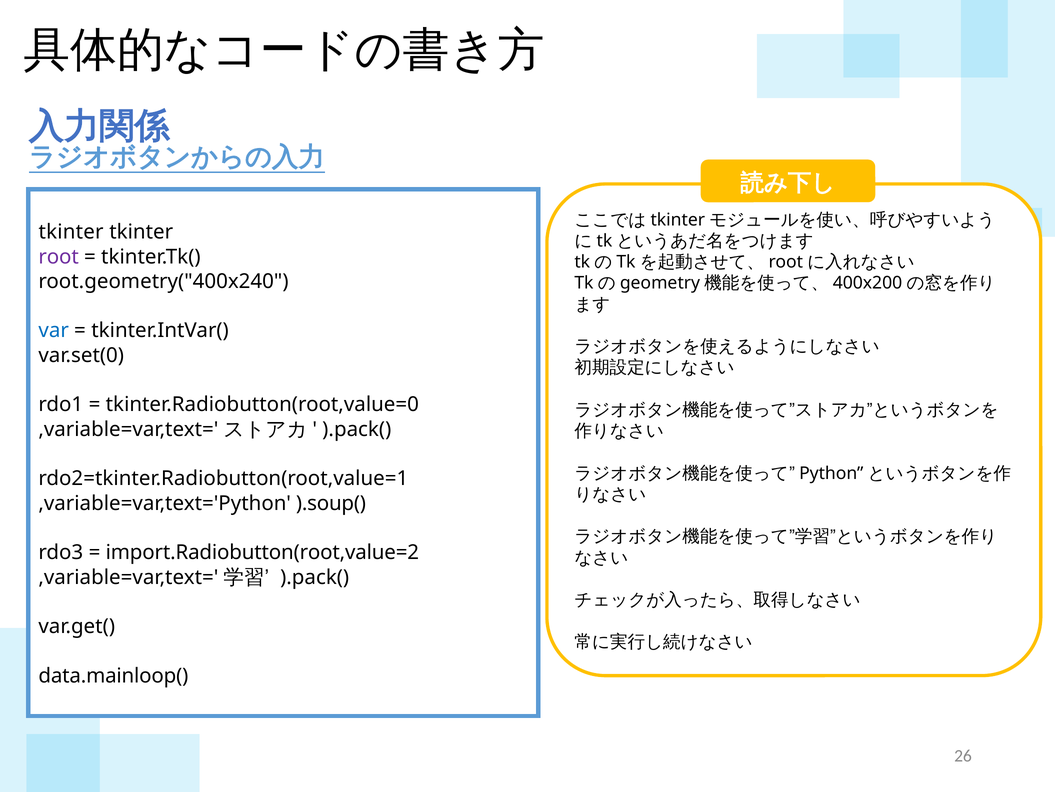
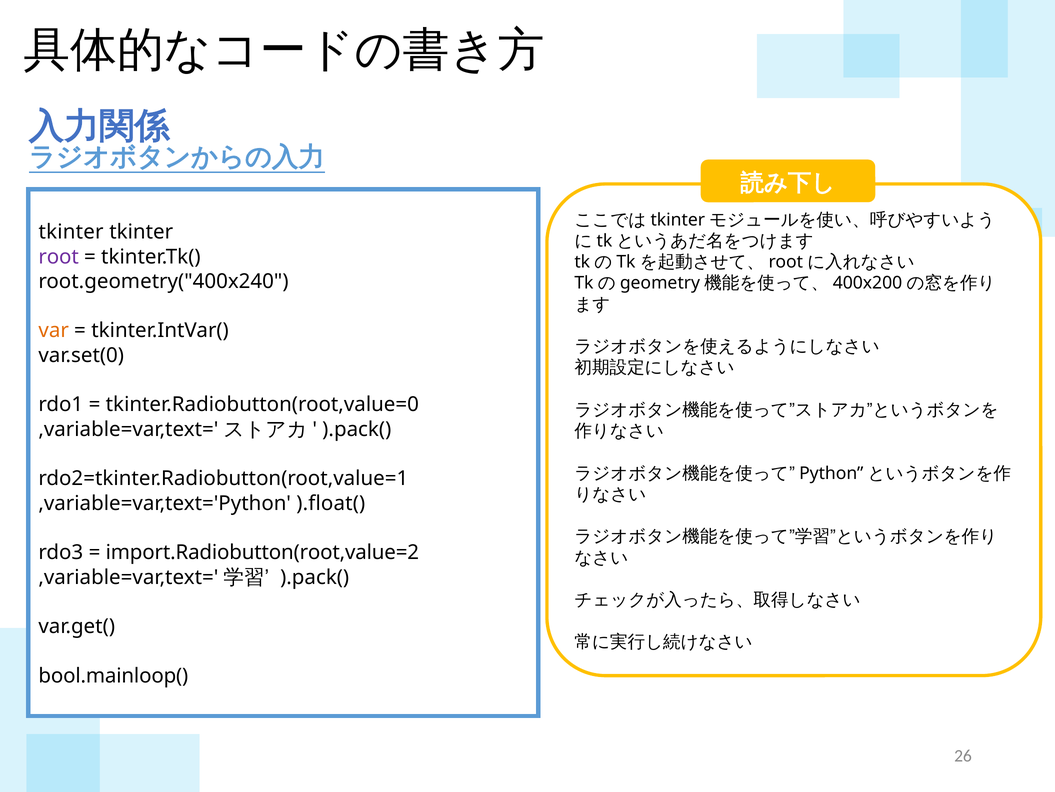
var colour: blue -> orange (54, 330)
).soup(: ).soup( -> ).float( (331, 503)
data.mainloop(: data.mainloop( -> bool.mainloop( (113, 675)
